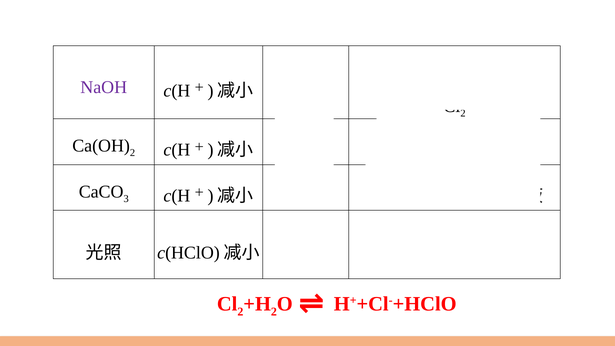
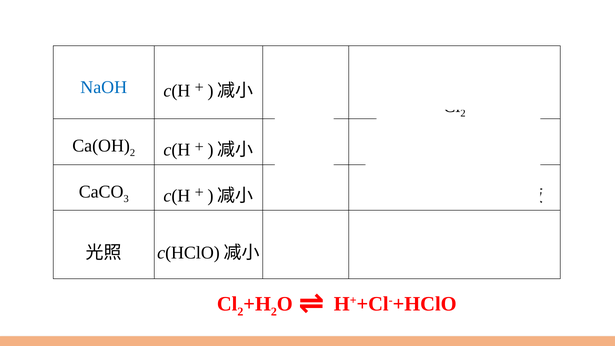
NaOH colour: purple -> blue (104, 87)
